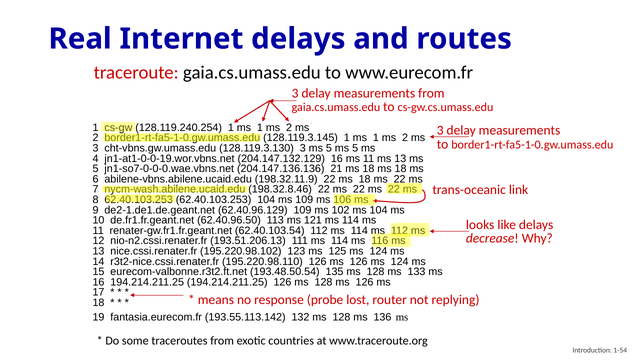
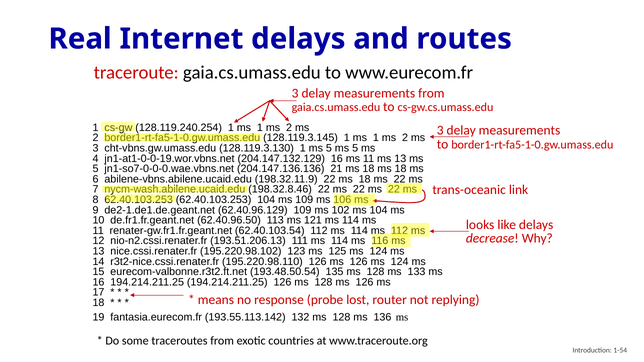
128.119.3.130 3: 3 -> 1 (303, 148)
